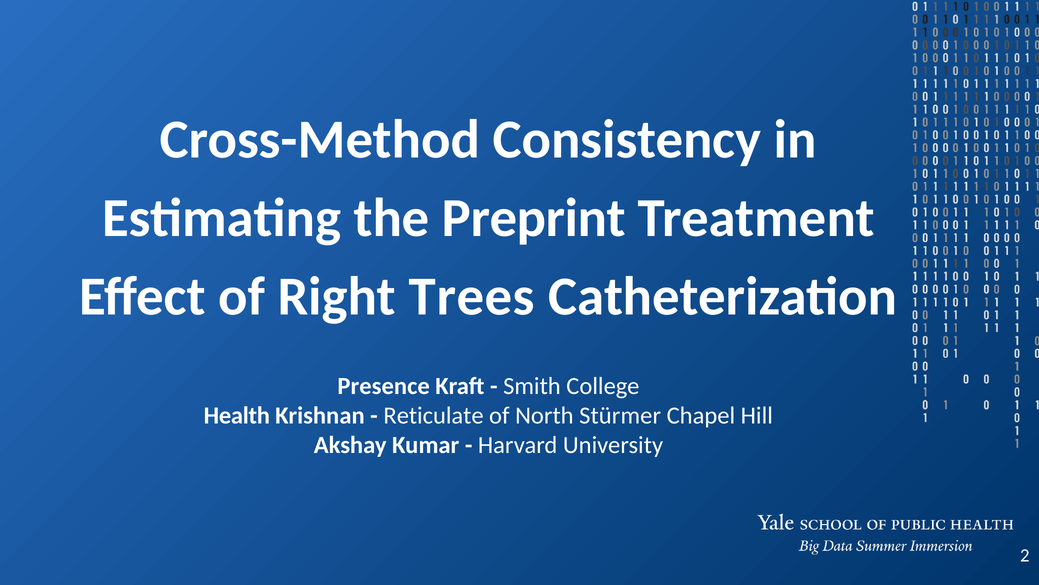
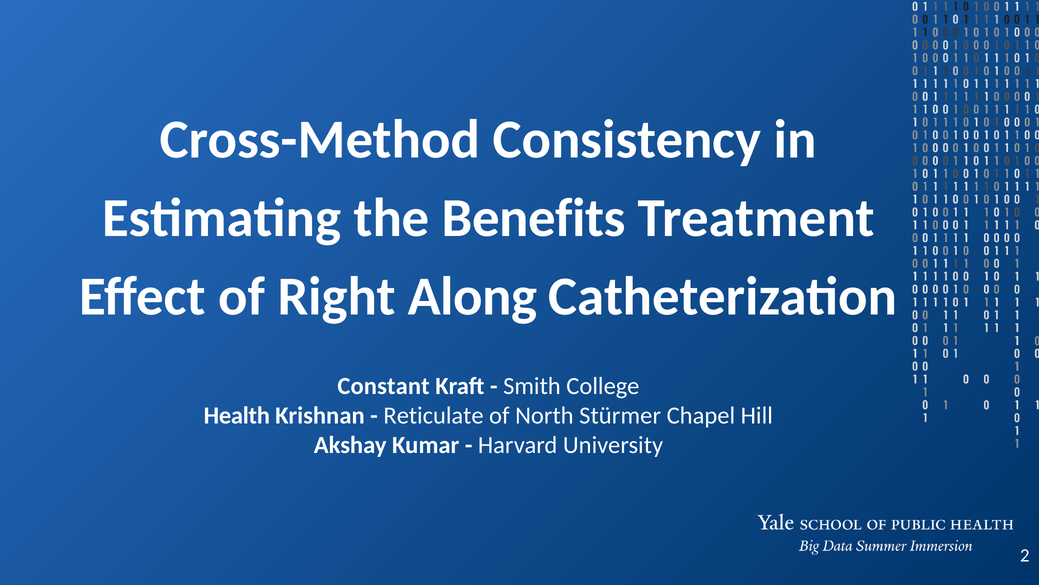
Preprint: Preprint -> Benefits (534, 218)
Trees: Trees -> Along (472, 296)
Presence: Presence -> Constant (384, 386)
